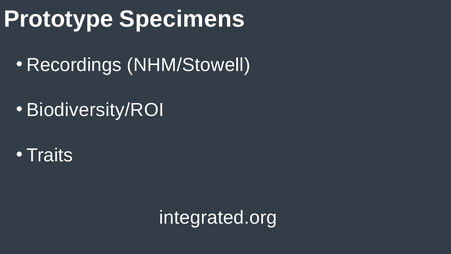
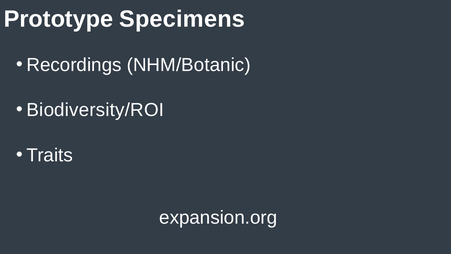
NHM/Stowell: NHM/Stowell -> NHM/Botanic (189, 65)
integrated.org: integrated.org -> expansion.org (218, 217)
